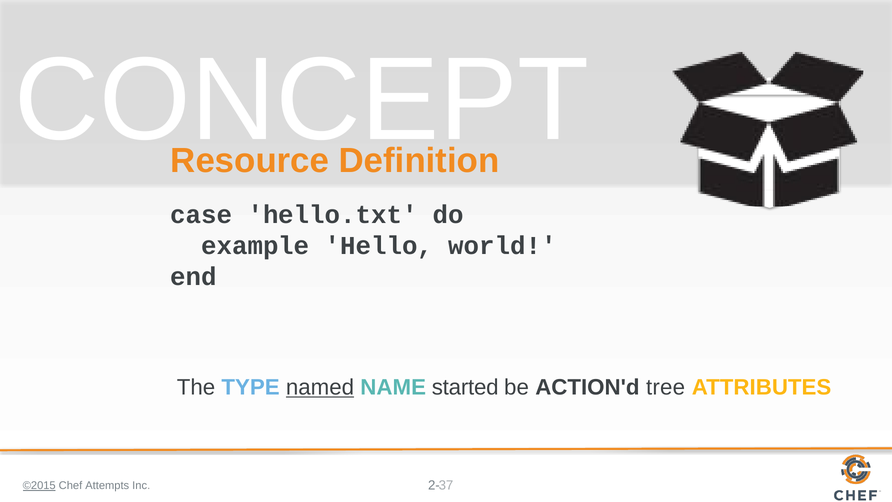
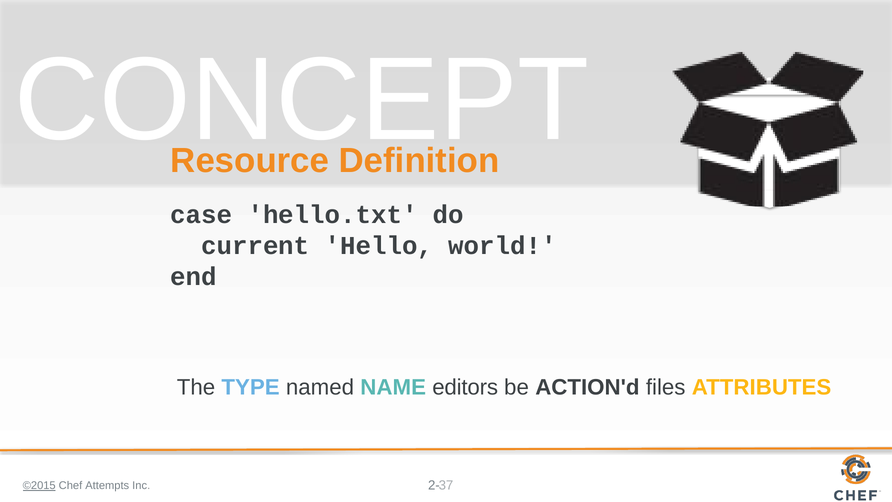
example: example -> current (255, 246)
named underline: present -> none (320, 387)
started: started -> editors (465, 387)
tree: tree -> files (666, 387)
